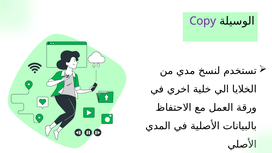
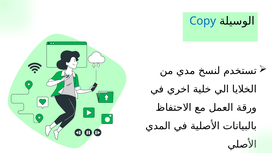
Copy colour: purple -> blue (203, 21)
